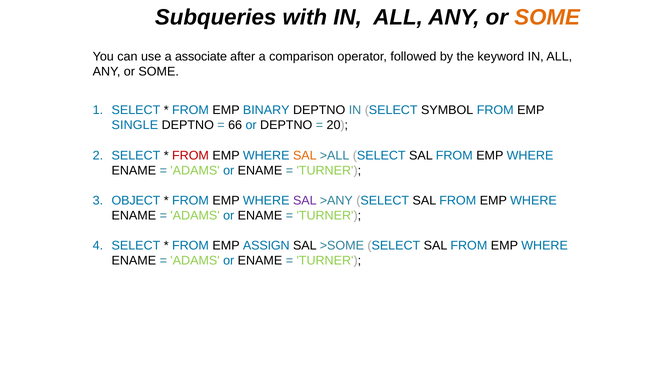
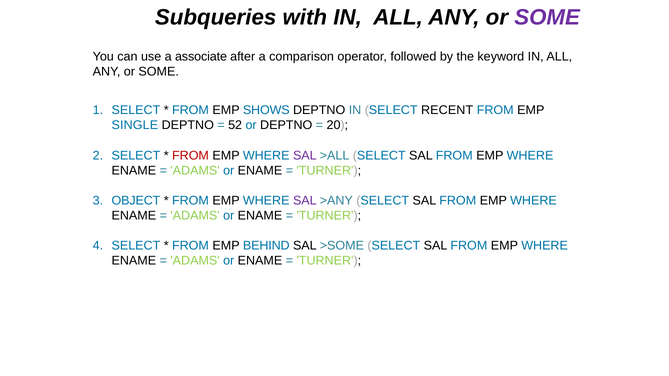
SOME colour: orange -> purple (547, 17)
BINARY: BINARY -> SHOWS (266, 110)
SYMBOL: SYMBOL -> RECENT (447, 110)
66: 66 -> 52 (235, 125)
SAL colour: orange -> purple (305, 156)
ASSIGN: ASSIGN -> BEHIND (266, 246)
